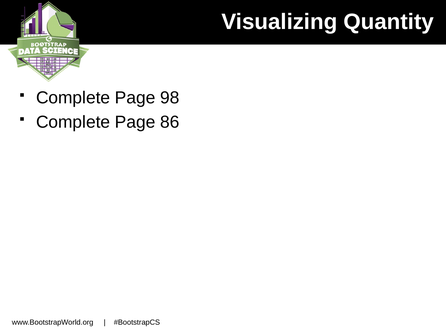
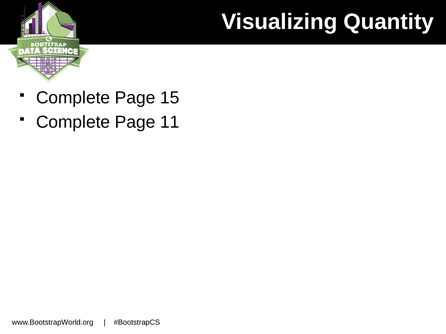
98: 98 -> 15 (170, 98)
86: 86 -> 11 (170, 122)
